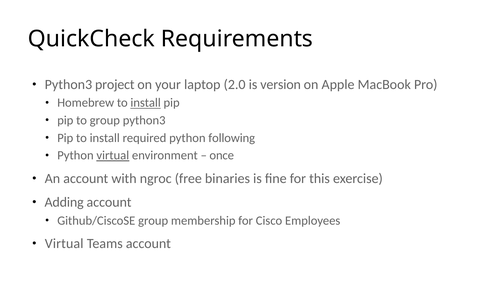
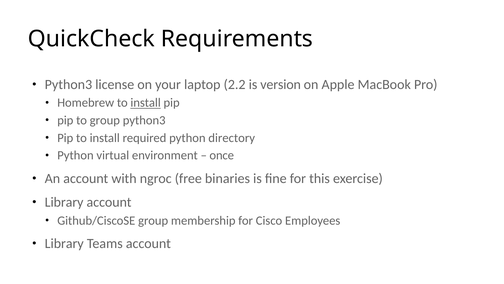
project: project -> license (115, 84)
2.0: 2.0 -> 2.2 (235, 84)
following: following -> directory (232, 138)
virtual underline: present -> none (113, 155)
Adding: Adding -> Library (64, 202)
Virtual: Virtual -> Library (64, 243)
